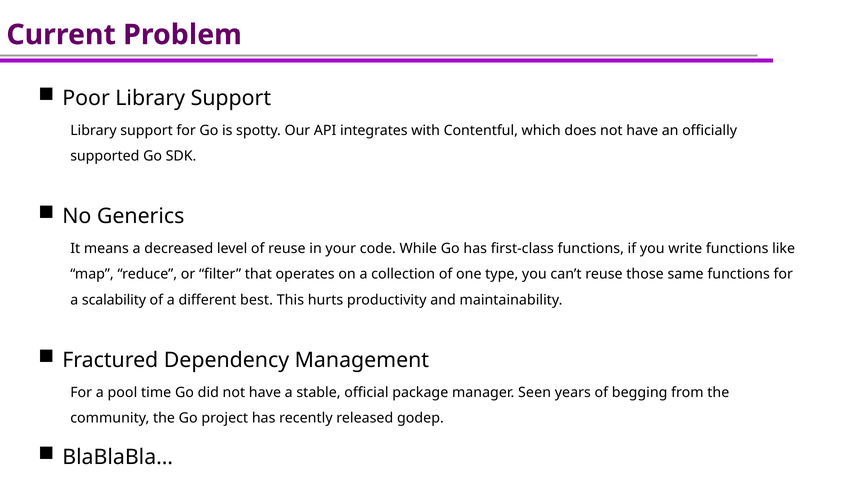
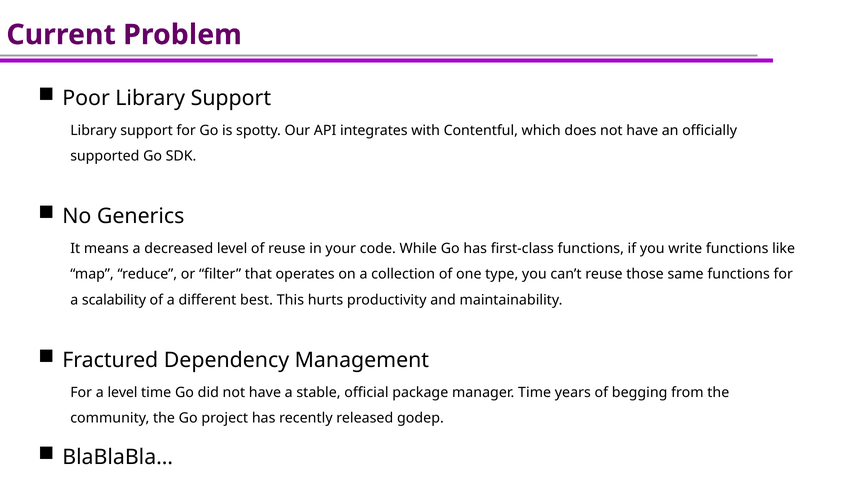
a pool: pool -> level (123, 392)
manager Seen: Seen -> Time (535, 392)
